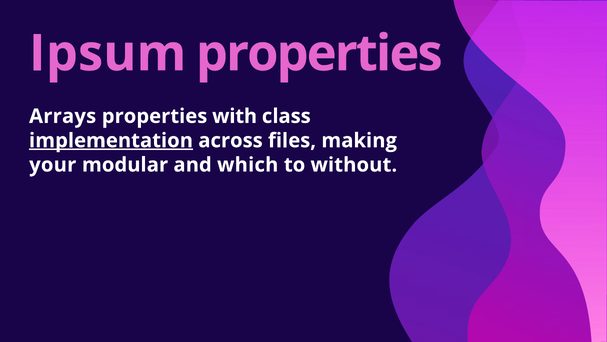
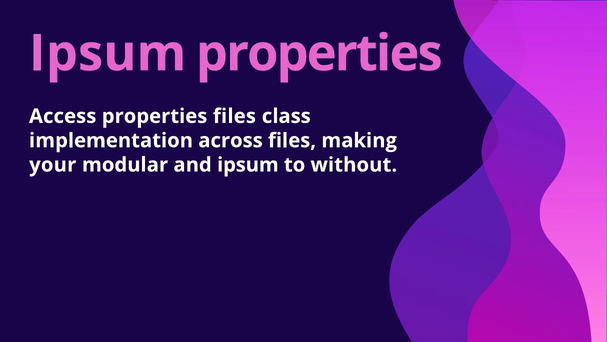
Arrays: Arrays -> Access (63, 116)
properties with: with -> files (234, 116)
implementation underline: present -> none (111, 140)
and which: which -> ipsum (248, 165)
